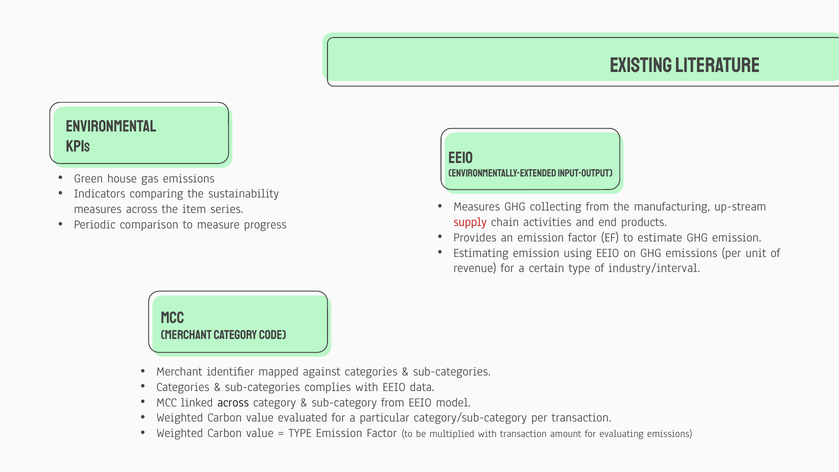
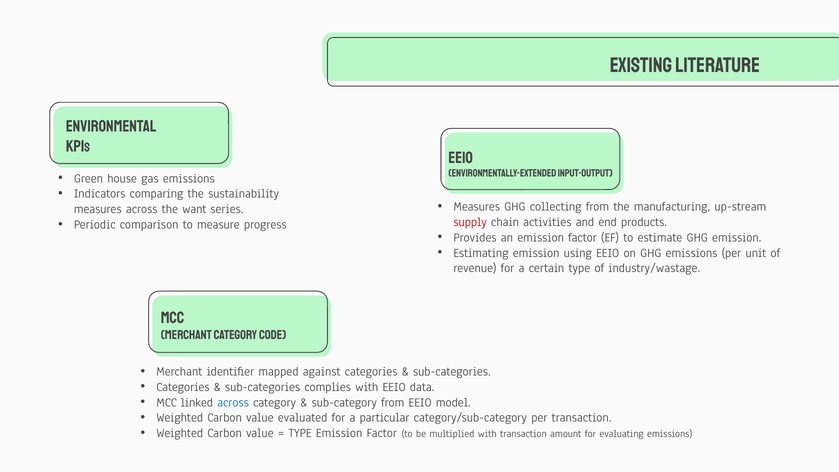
item: item -> want (194, 209)
industry/interval: industry/interval -> industry/wastage (654, 268)
across colour: black -> blue (233, 402)
